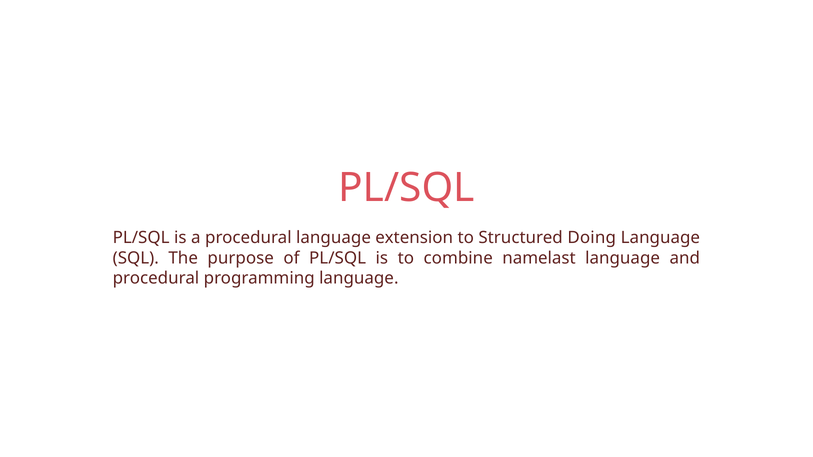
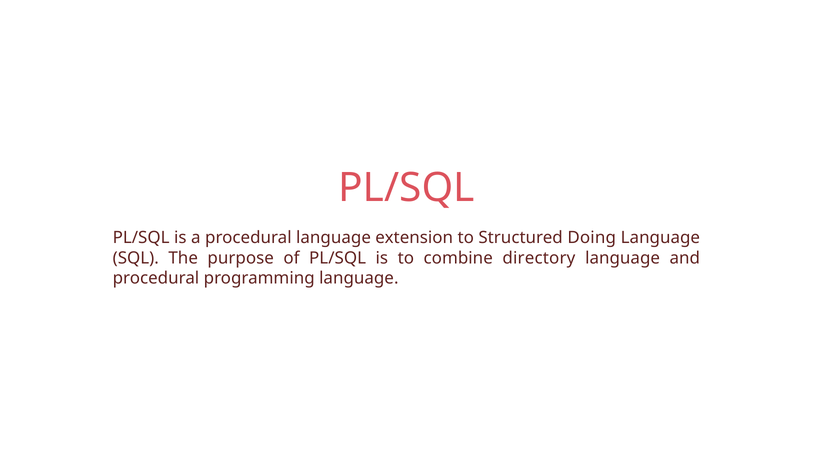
namelast: namelast -> directory (539, 258)
